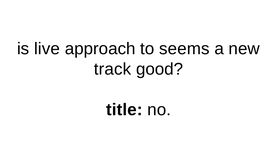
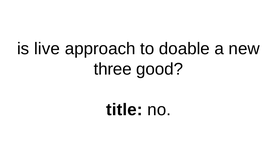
seems: seems -> doable (184, 49)
track: track -> three (113, 69)
